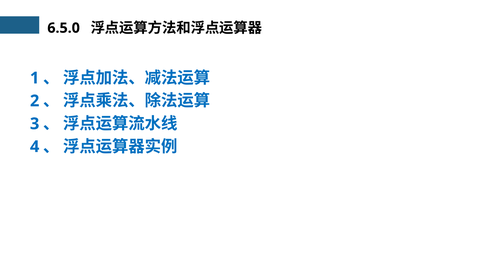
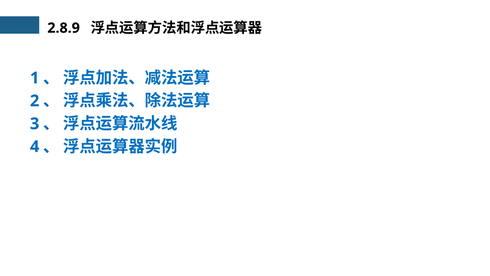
6.5.0: 6.5.0 -> 2.8.9 (64, 28)
